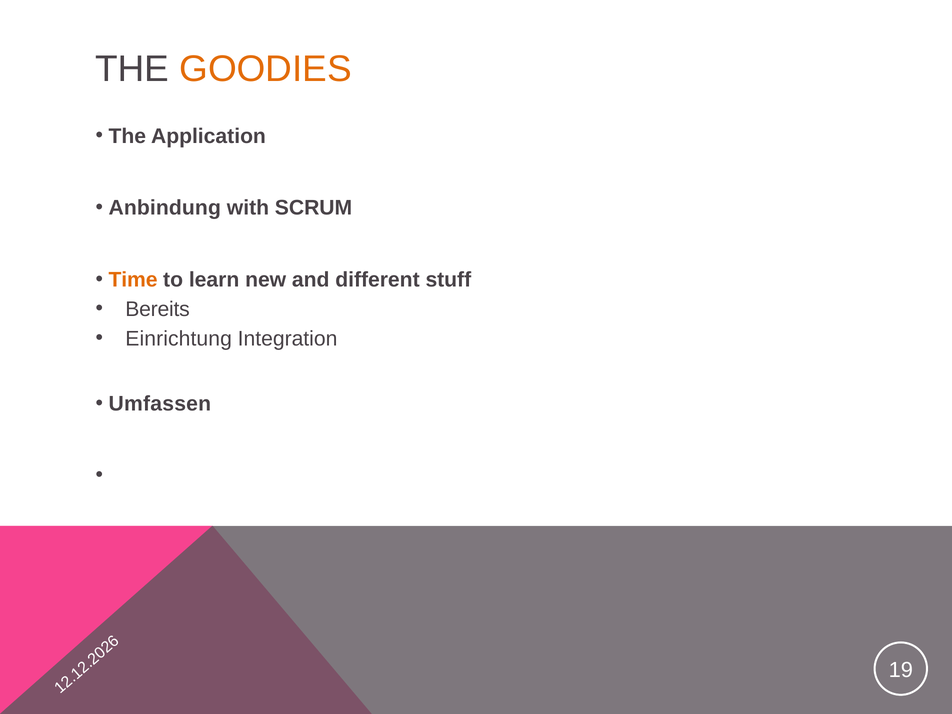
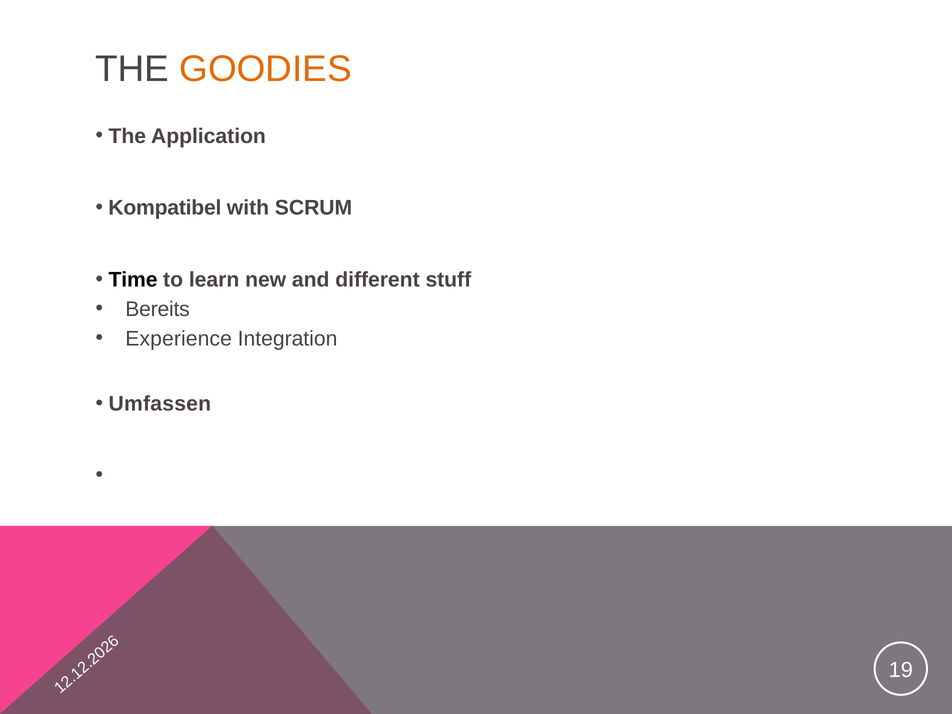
Anbindung: Anbindung -> Kompatibel (165, 208)
Time colour: orange -> black (133, 280)
Einrichtung: Einrichtung -> Experience (179, 339)
